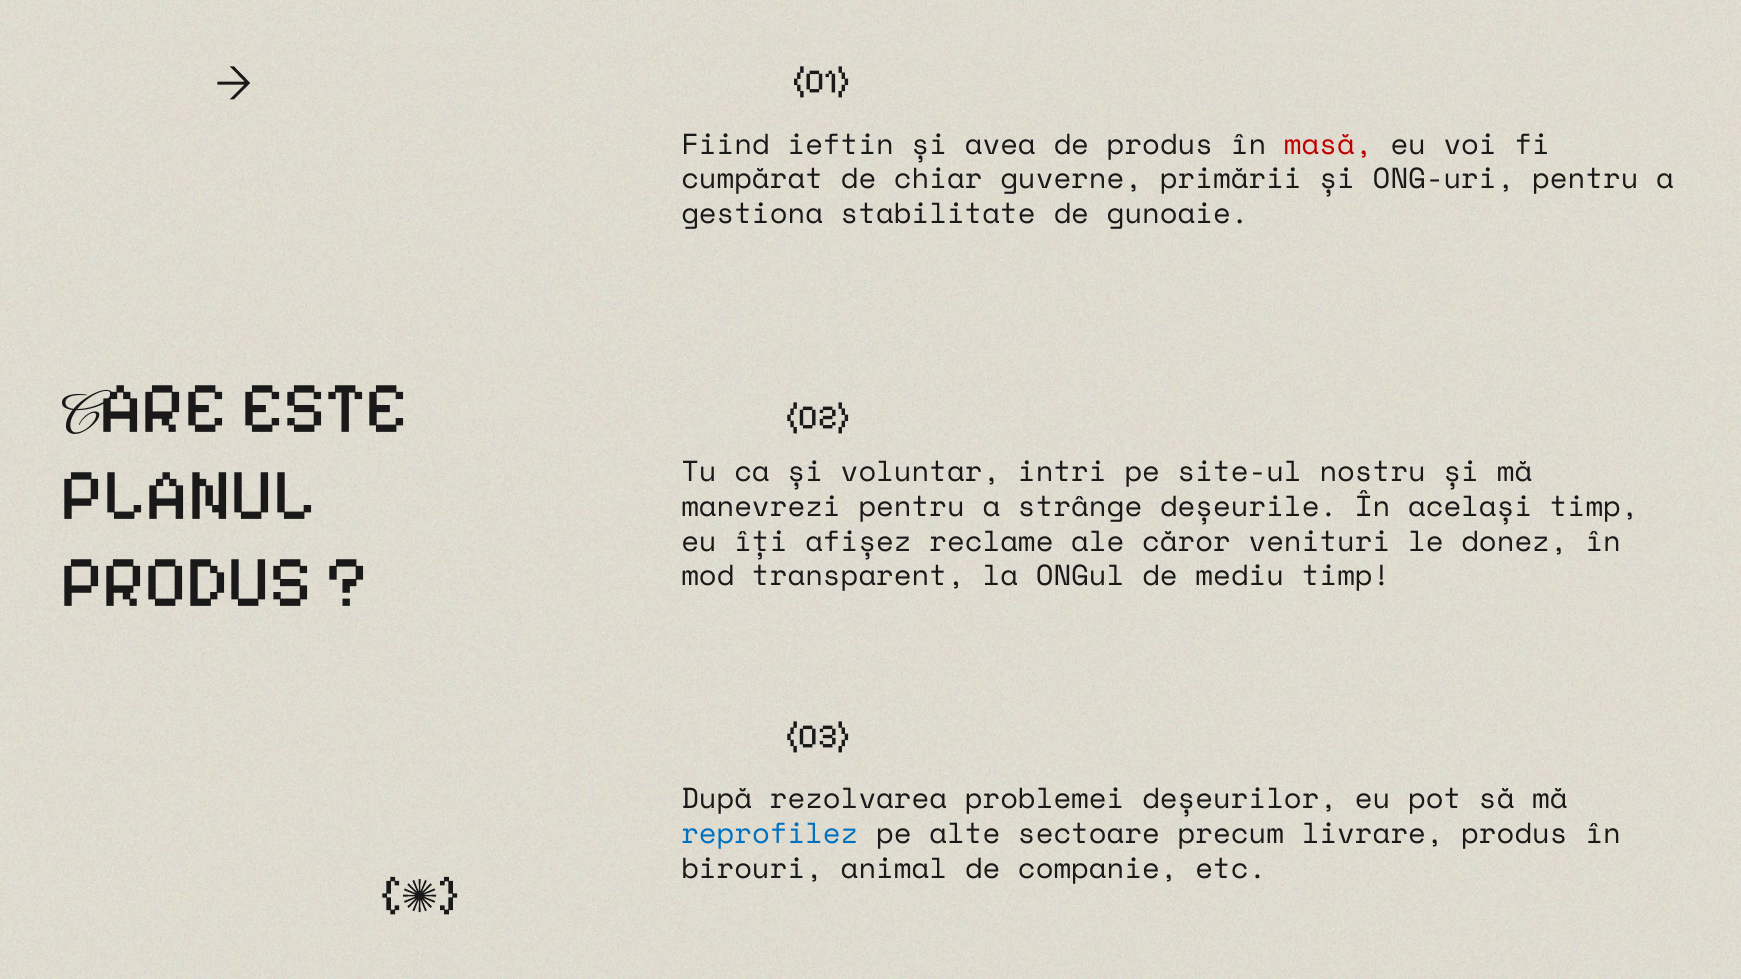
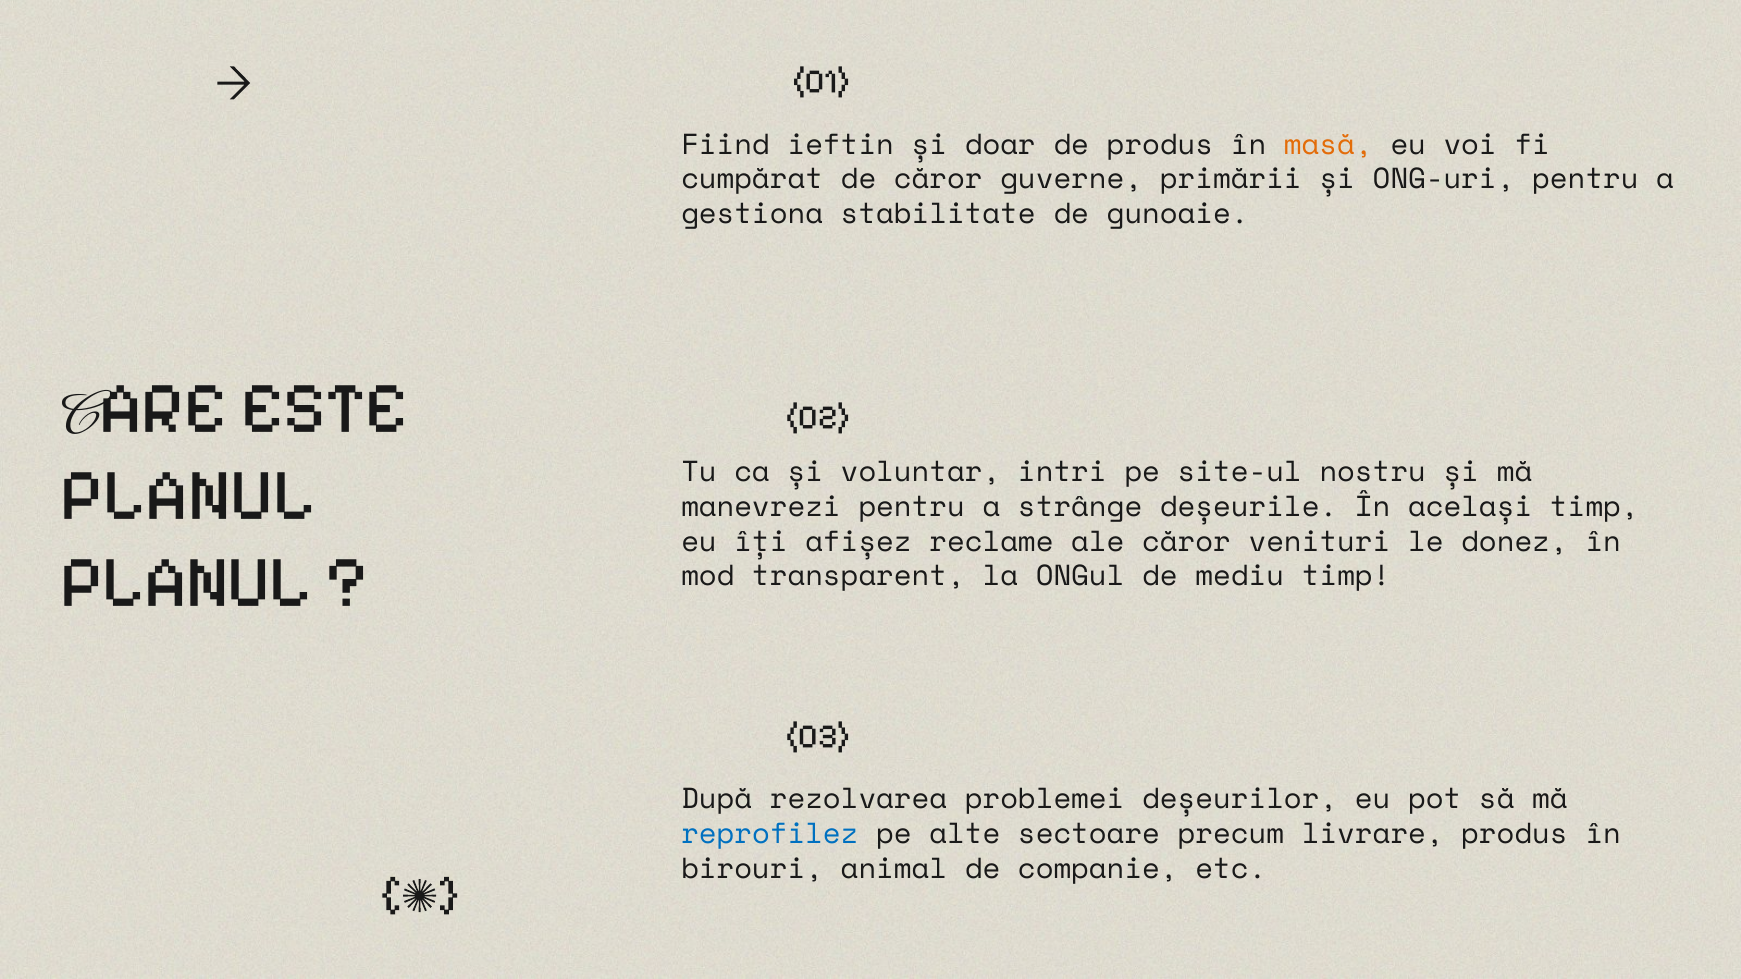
avea: avea -> doar (1000, 145)
masă colour: red -> orange (1328, 145)
de chiar: chiar -> căror (938, 179)
PRODUS: PRODUS -> PLANUL (187, 582)
